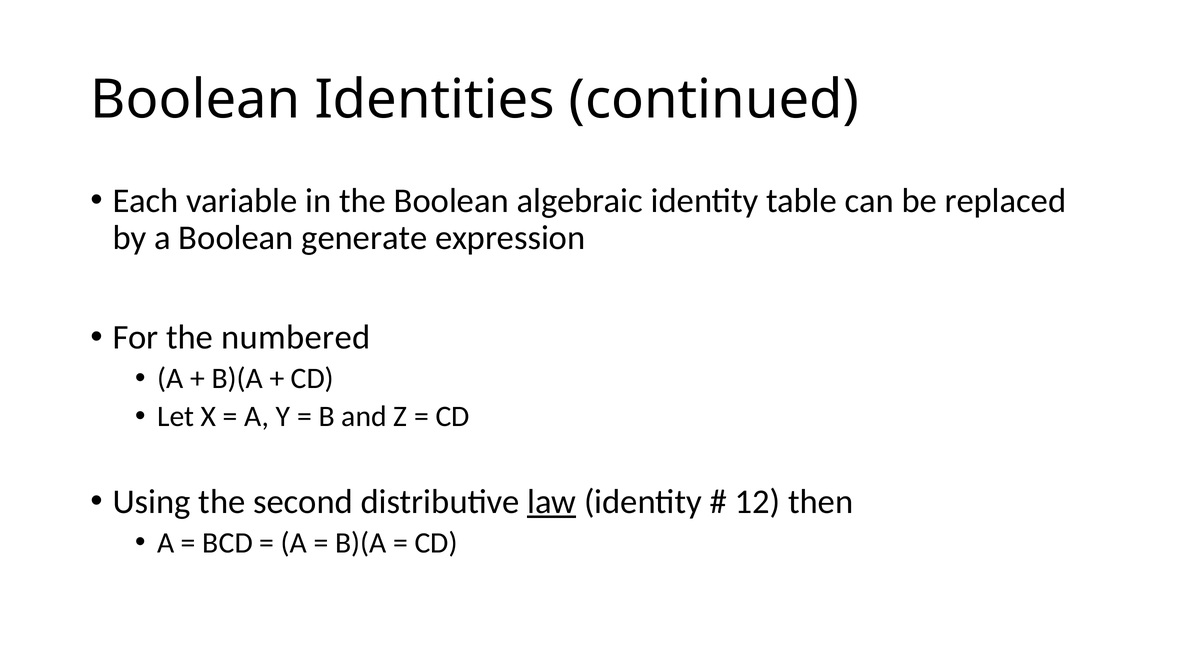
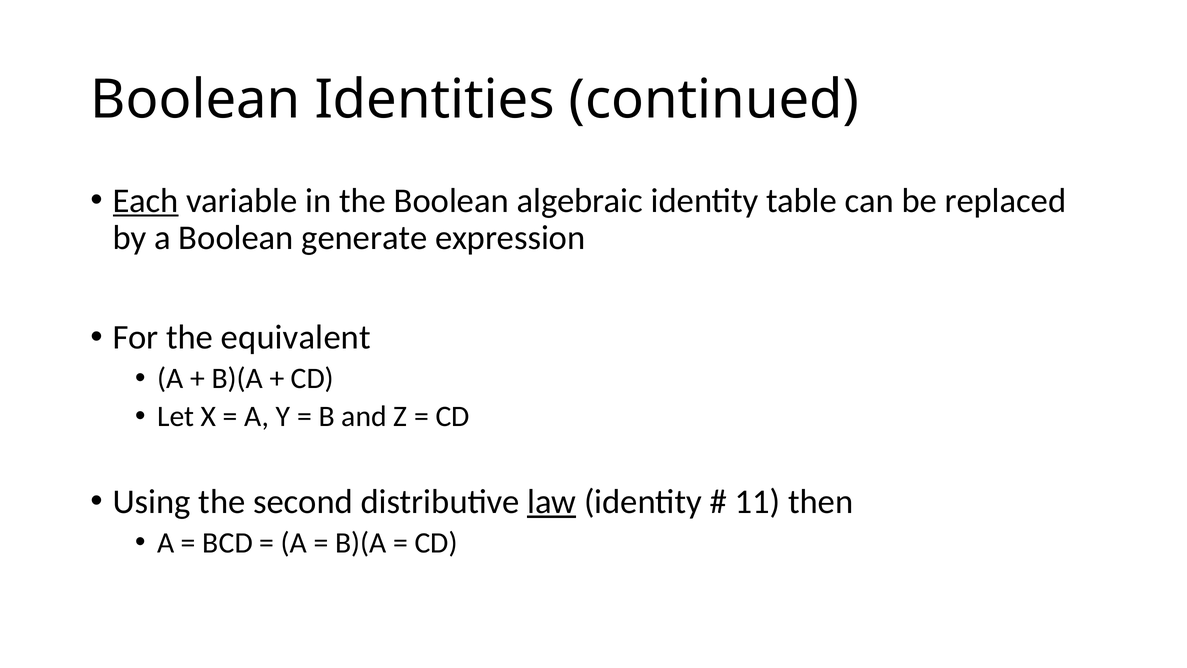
Each underline: none -> present (146, 201)
numbered: numbered -> equivalent (296, 337)
12: 12 -> 11 (758, 502)
